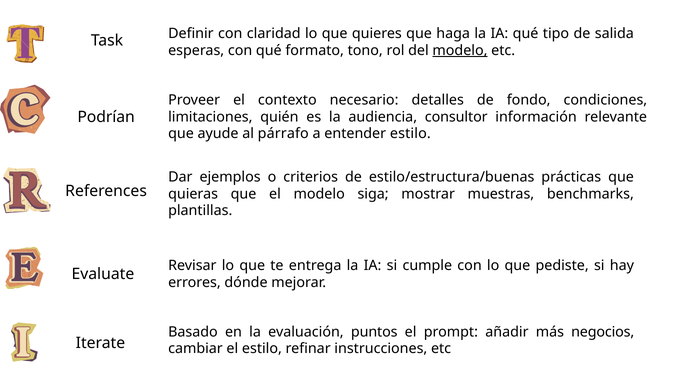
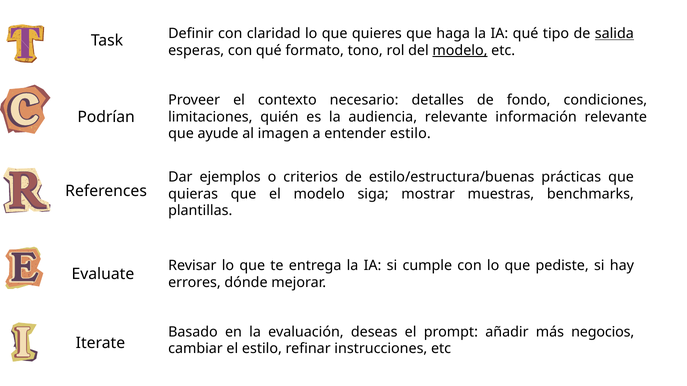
salida underline: none -> present (614, 34)
audiencia consultor: consultor -> relevante (456, 117)
párrafo: párrafo -> imagen (283, 134)
puntos: puntos -> deseas (374, 332)
